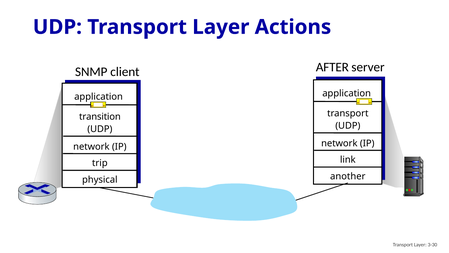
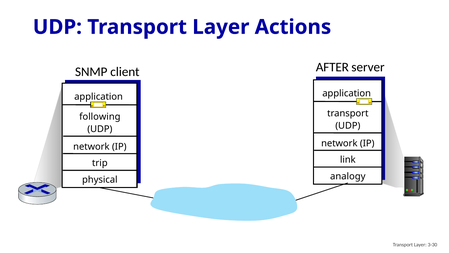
transition: transition -> following (100, 117)
another: another -> analogy (348, 176)
